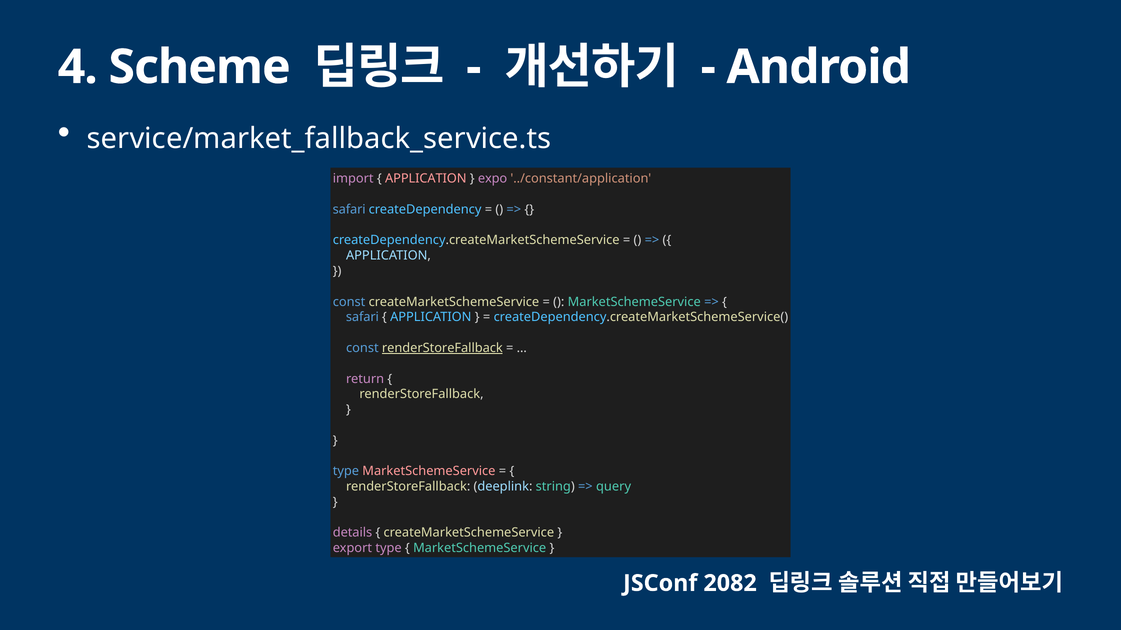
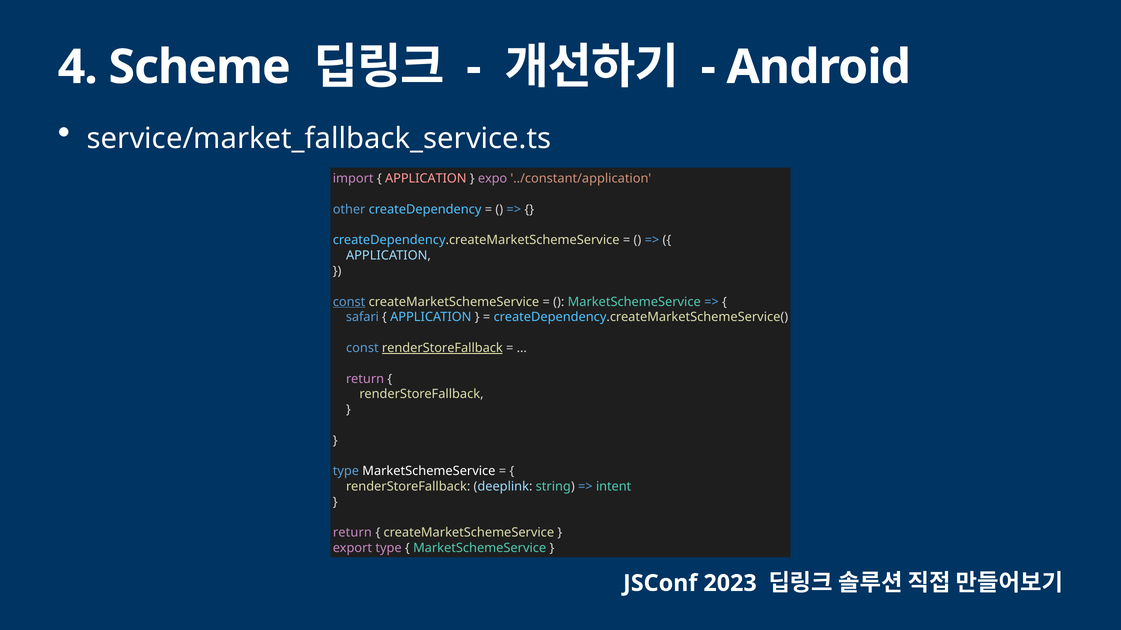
safari: safari -> other (349, 210)
const underline: none -> present (349, 302)
MarketSchemeService colour: pink -> white (429, 472)
query: query -> intent (614, 487)
details: details -> return (352, 533)
2082: 2082 -> 2023 (730, 584)
